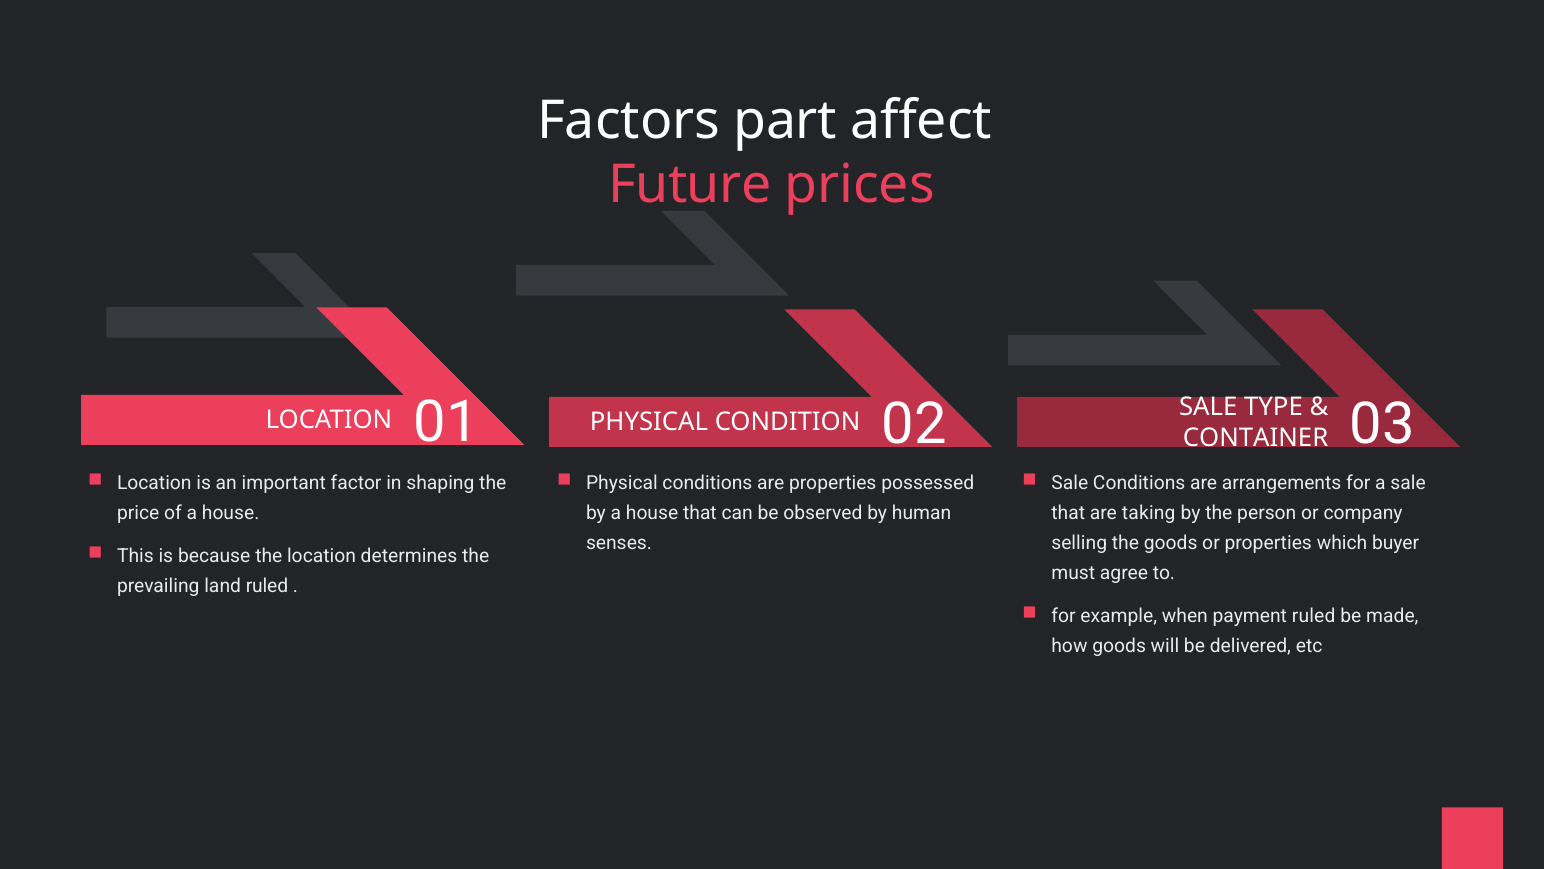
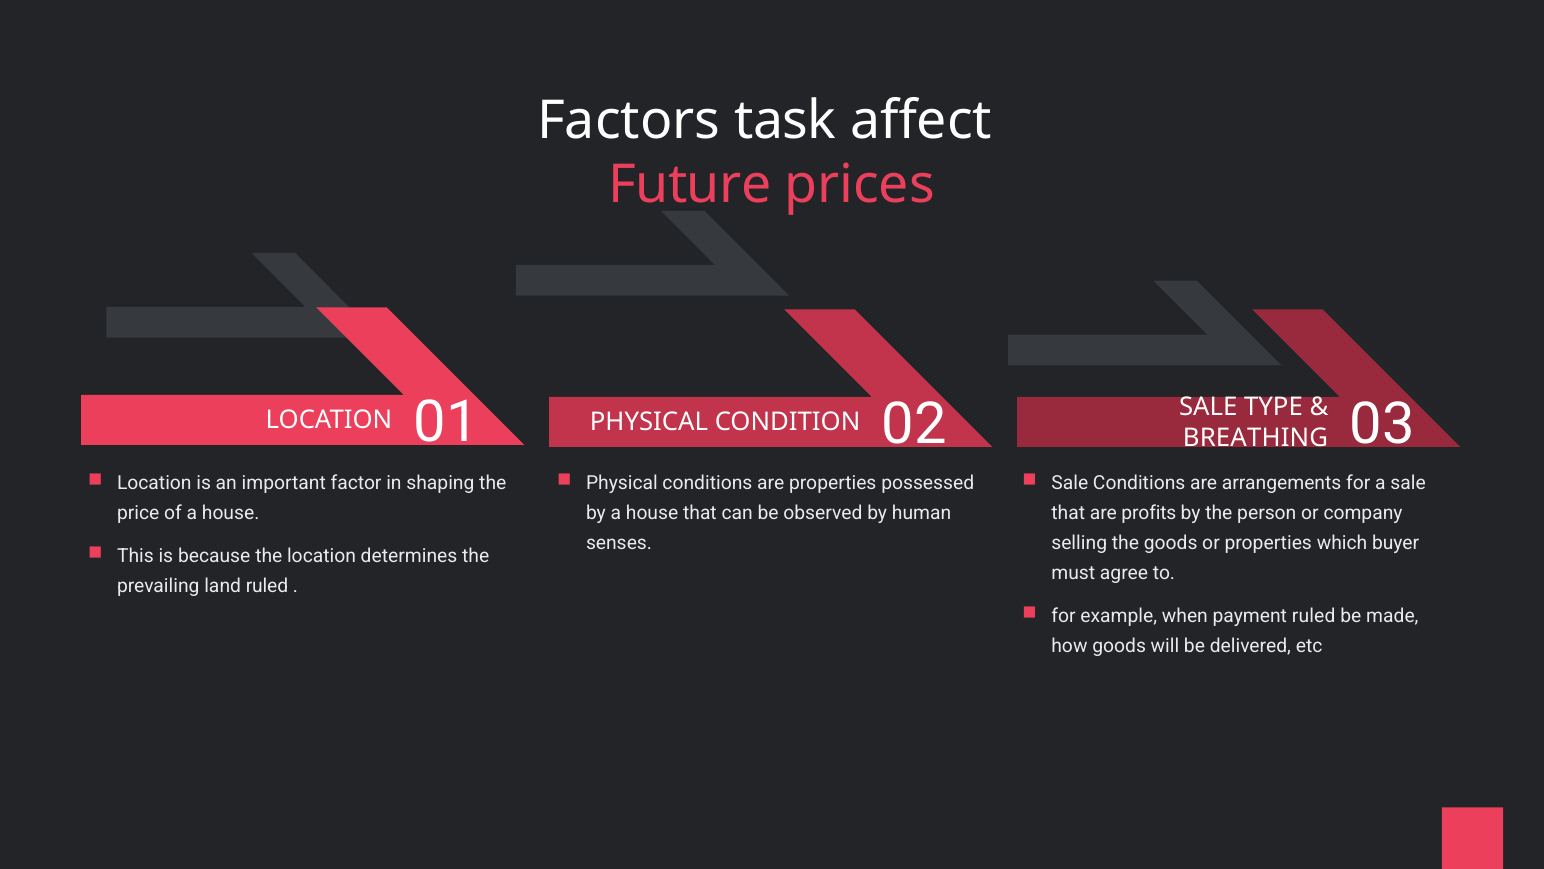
part: part -> task (785, 121)
CONTAINER: CONTAINER -> BREATHING (1256, 437)
taking: taking -> profits (1149, 513)
